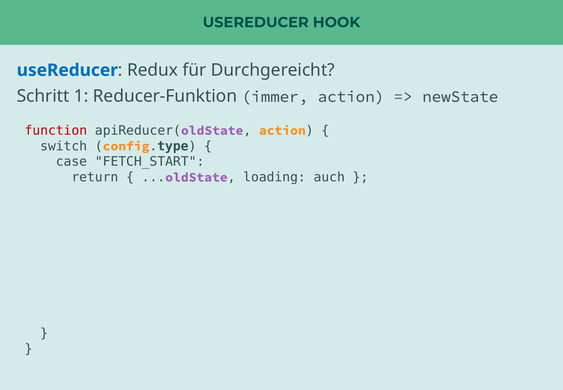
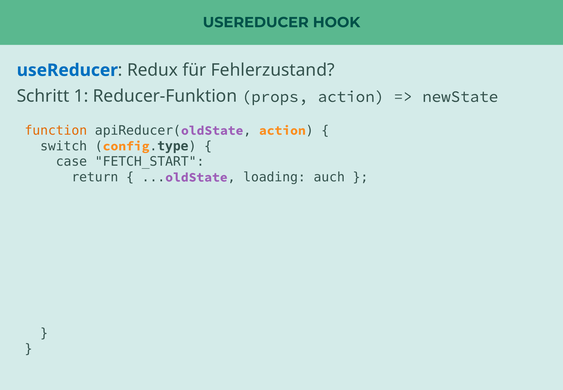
Durchgereicht: Durchgereicht -> Fehlerzustand (273, 70)
immer: immer -> props (275, 97)
function colour: red -> orange (56, 130)
